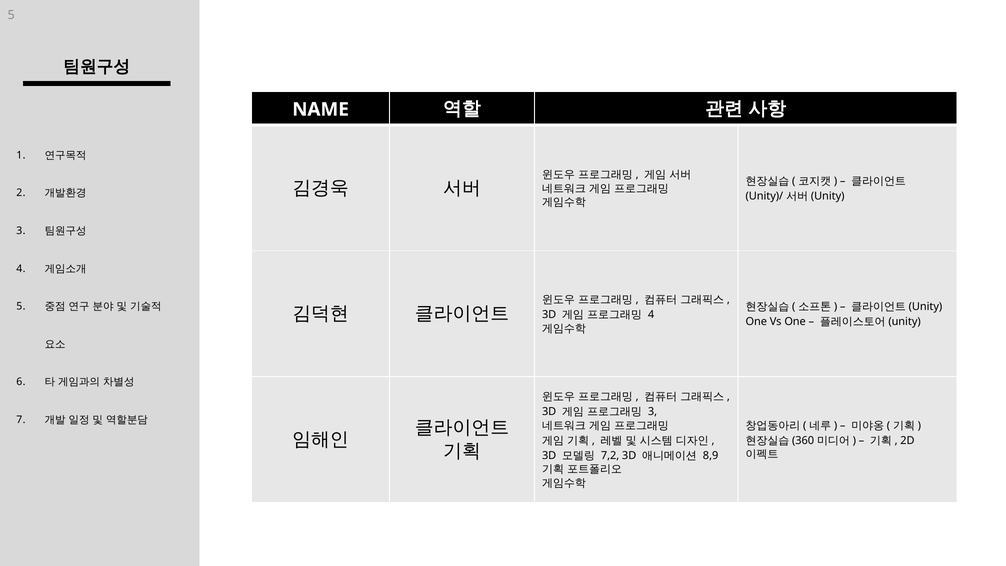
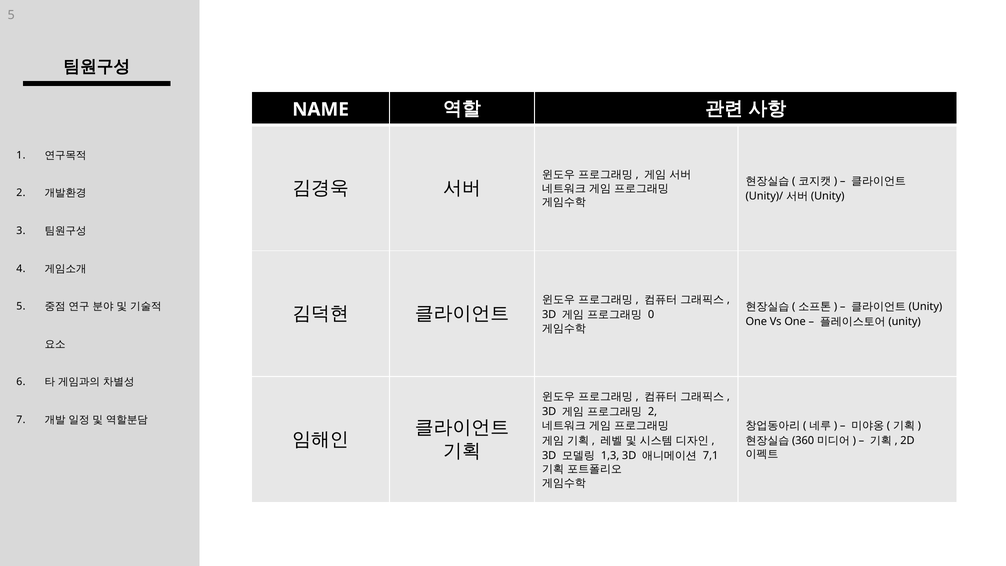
4: 4 -> 0 (651, 315)
3: 3 -> 2 (653, 412)
7,2: 7,2 -> 1,3 (610, 455)
8,9: 8,9 -> 7,1 (711, 455)
